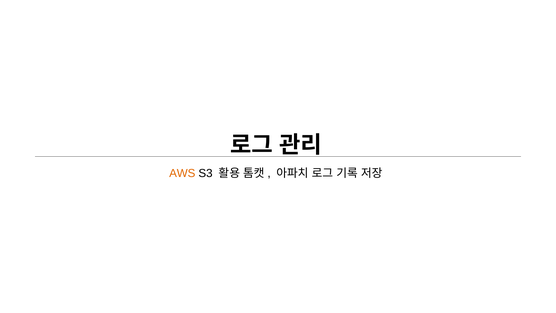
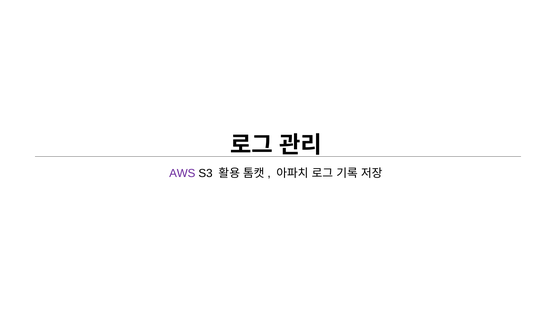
AWS colour: orange -> purple (182, 173)
